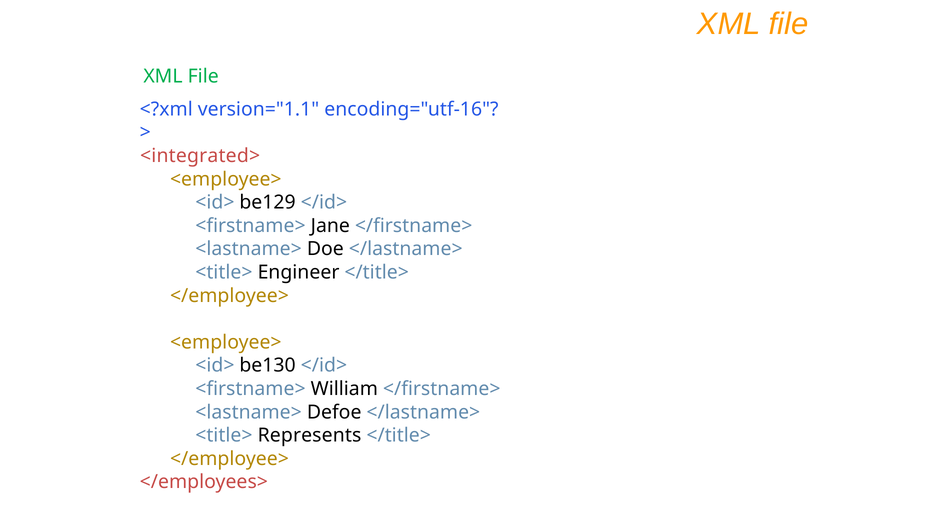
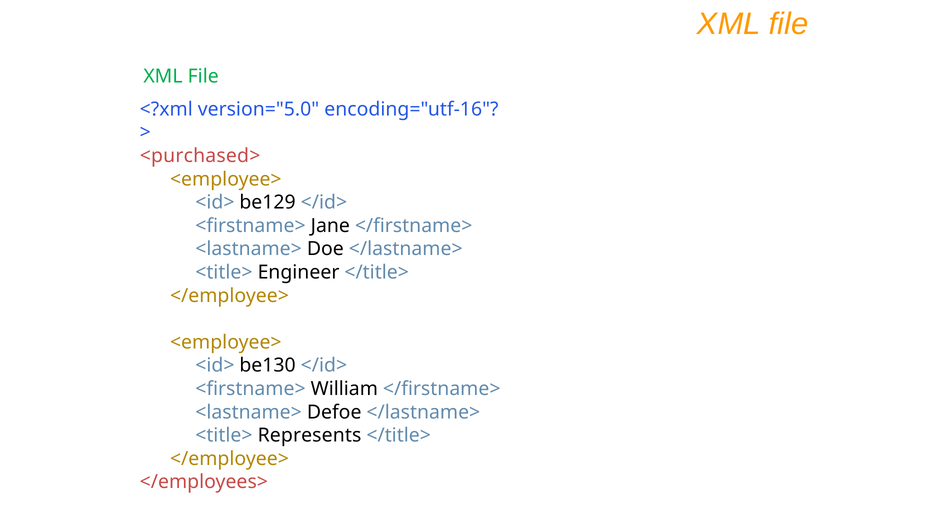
version="1.1: version="1.1 -> version="5.0 (259, 109)
<integrated>: <integrated> -> <purchased> (200, 156)
